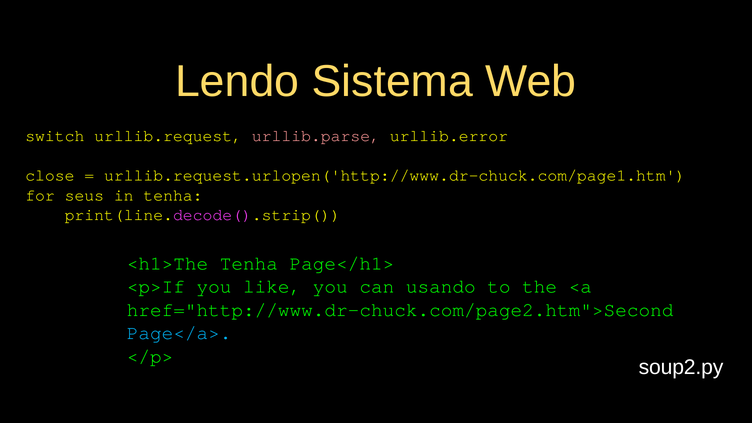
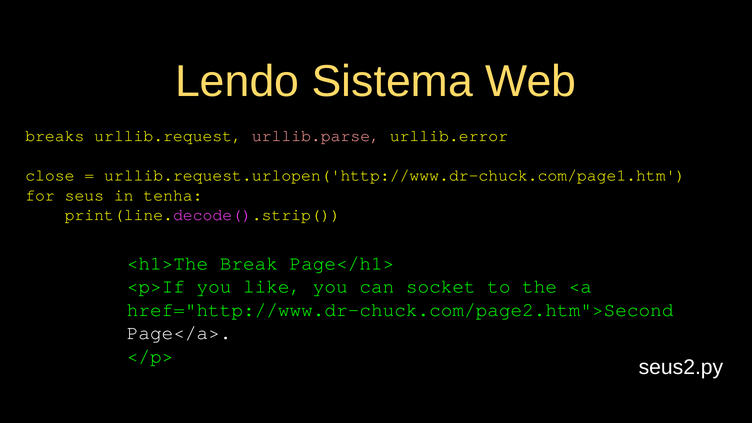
switch: switch -> breaks (55, 136)
<h1>The Tenha: Tenha -> Break (249, 263)
usando: usando -> socket (441, 287)
Page</a> colour: light blue -> white (179, 333)
soup2.py: soup2.py -> seus2.py (681, 367)
